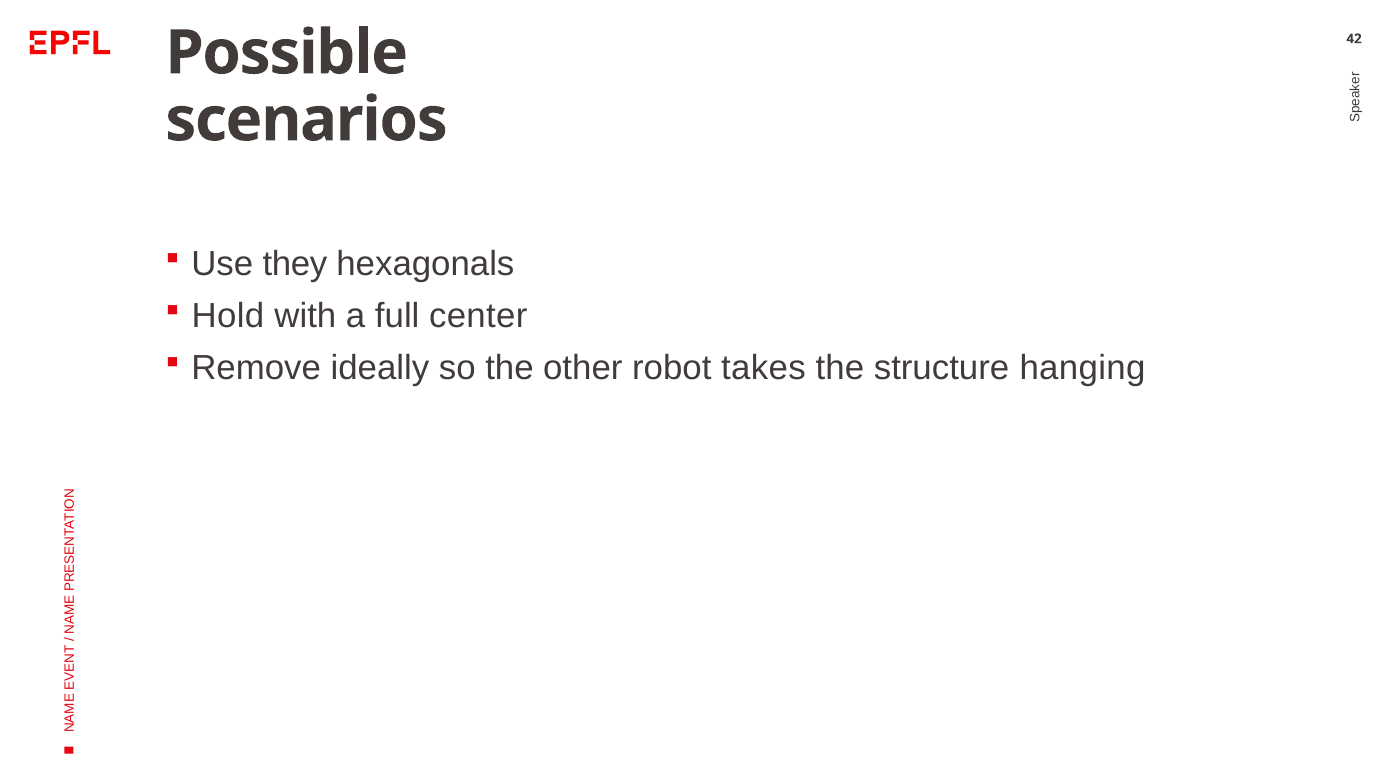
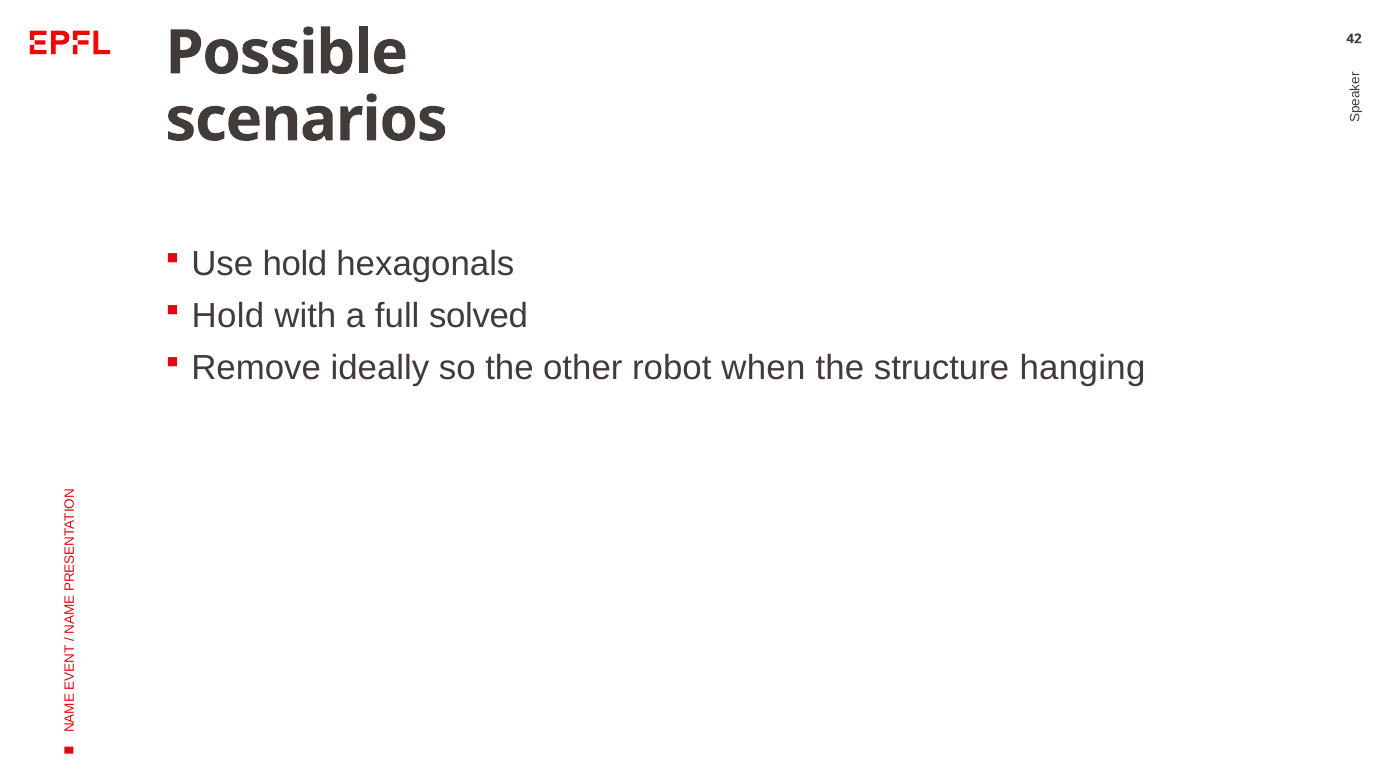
Use they: they -> hold (295, 264)
center: center -> solved (479, 316)
takes: takes -> when (763, 368)
